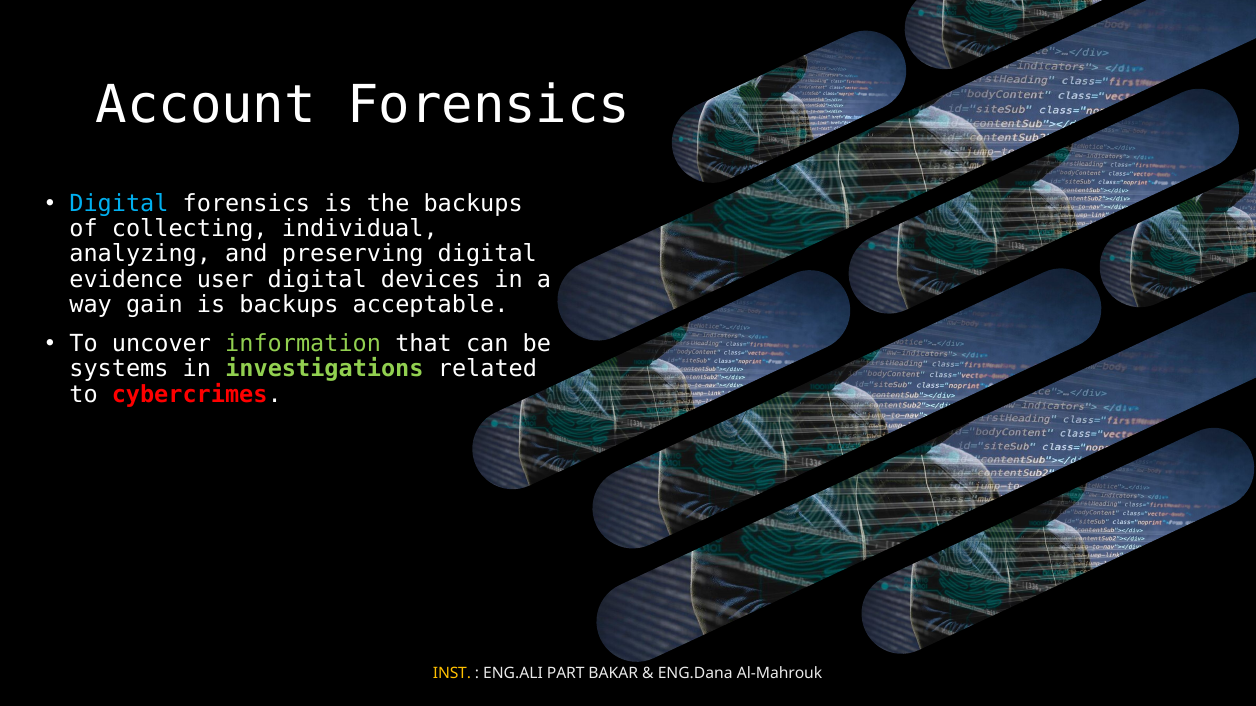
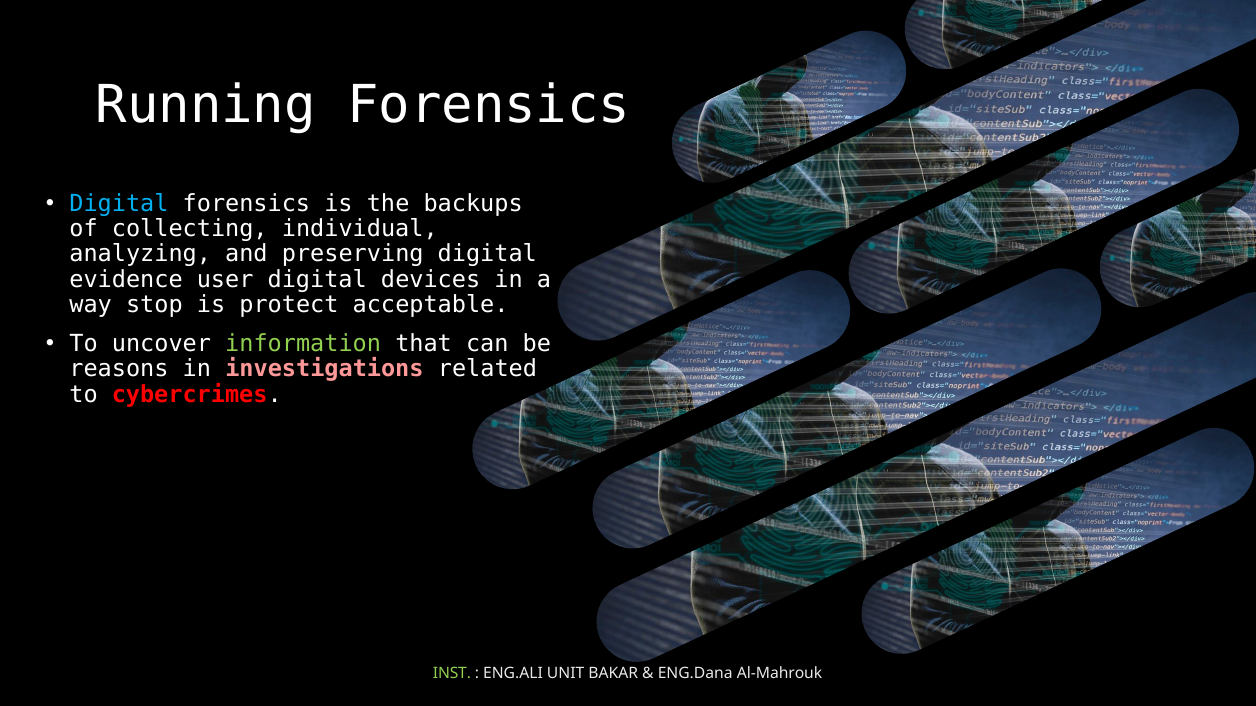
Account: Account -> Running (206, 106)
gain: gain -> stop (154, 305)
is backups: backups -> protect (289, 305)
systems: systems -> reasons (119, 369)
investigations colour: light green -> pink (324, 369)
INST colour: yellow -> light green (452, 673)
PART: PART -> UNIT (566, 673)
